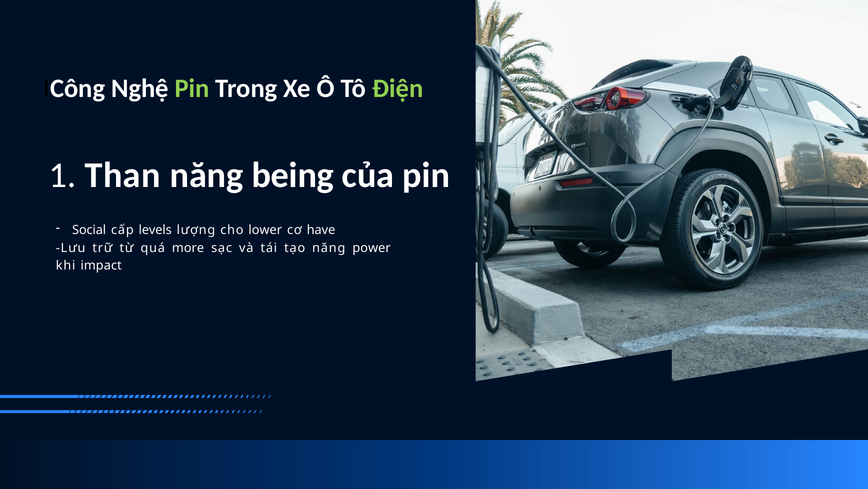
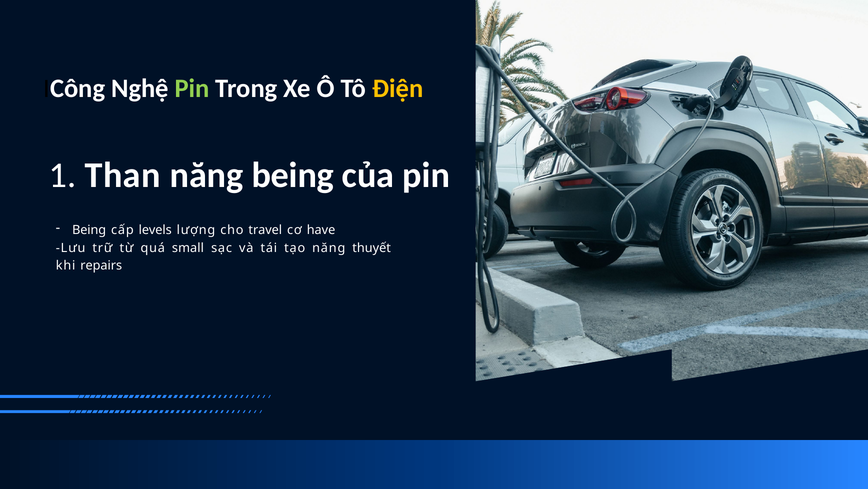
Điện colour: light green -> yellow (398, 88)
Social: Social -> Being (89, 230)
lower: lower -> travel (265, 230)
more: more -> small (188, 248)
power: power -> thuyết (372, 248)
impact: impact -> repairs (101, 265)
